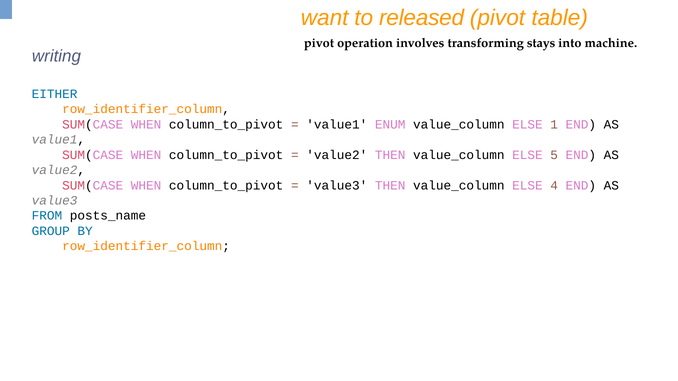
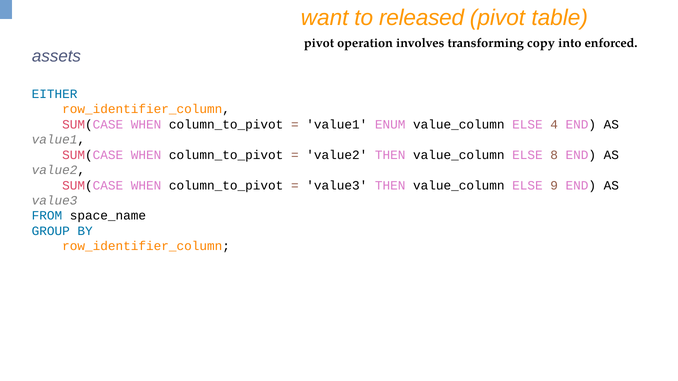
stays: stays -> copy (541, 43)
machine: machine -> enforced (611, 43)
writing: writing -> assets (56, 56)
1: 1 -> 4 (554, 124)
5: 5 -> 8 (554, 155)
4: 4 -> 9 (554, 185)
posts_name: posts_name -> space_name (108, 216)
